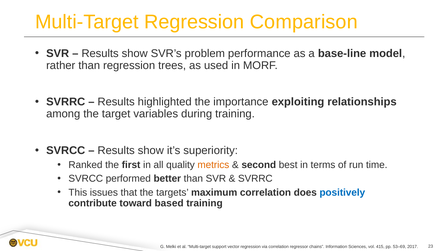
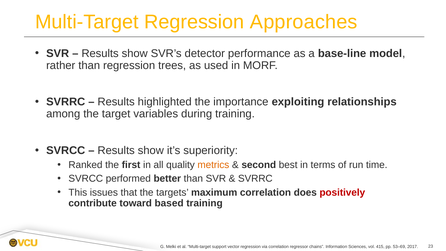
Comparison: Comparison -> Approaches (304, 22)
problem: problem -> detector (205, 53)
positively colour: blue -> red (342, 192)
